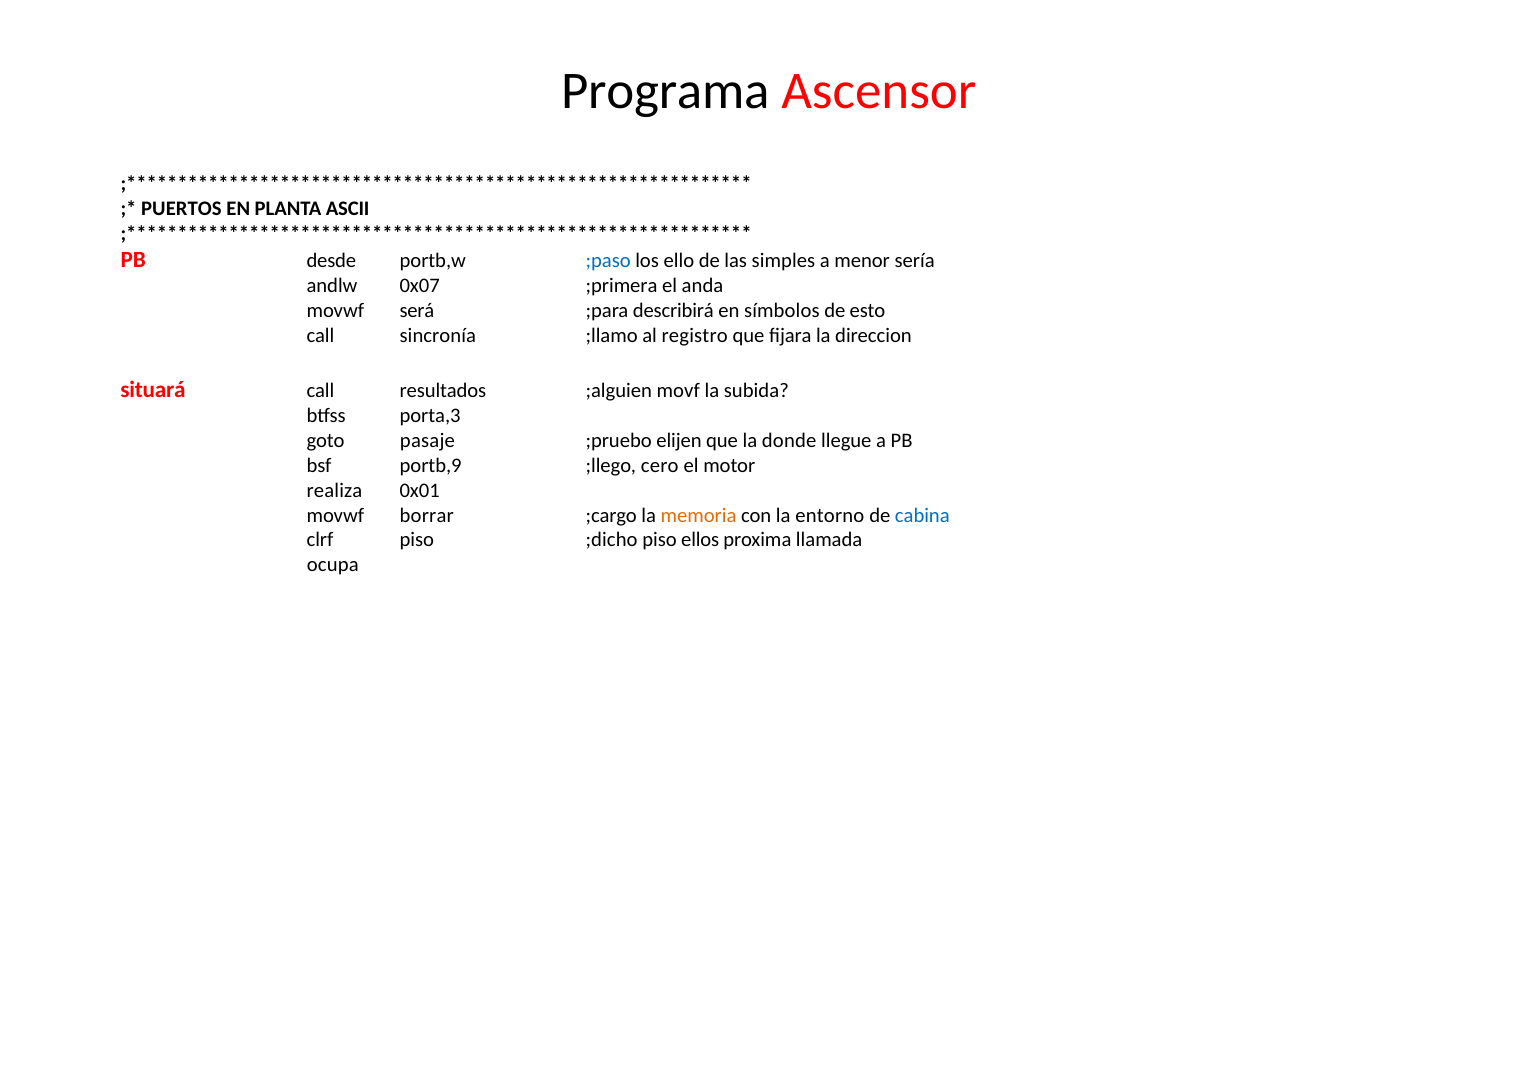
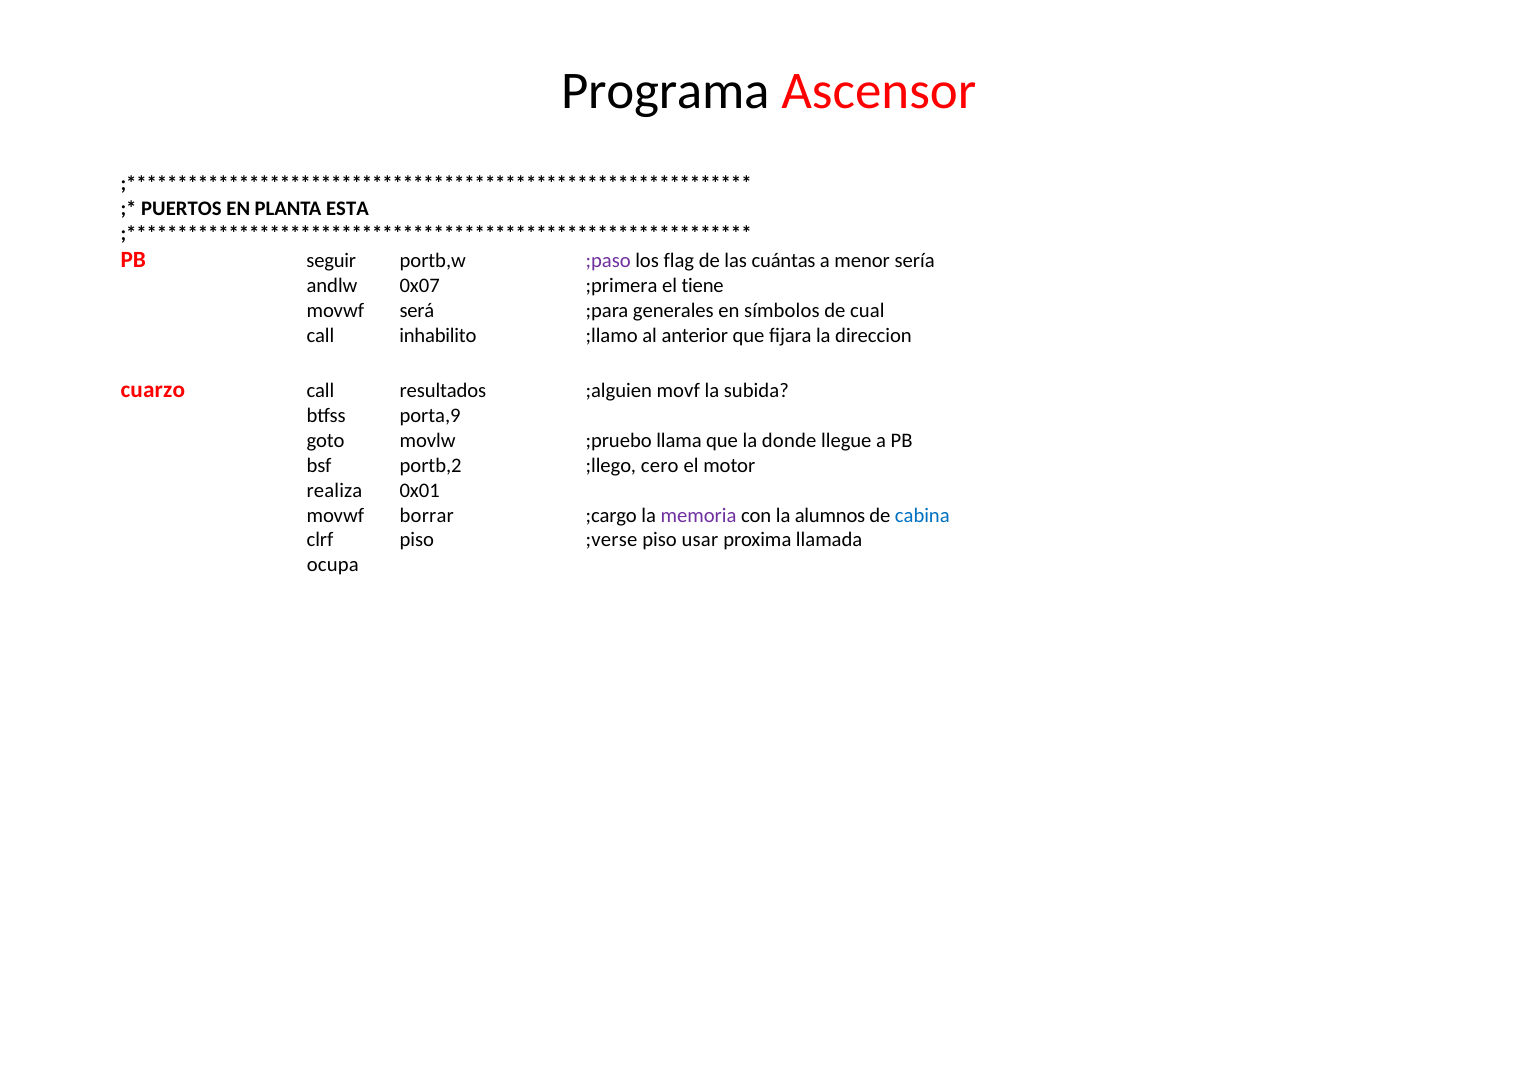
ASCII: ASCII -> ESTA (347, 209)
desde: desde -> seguir (331, 261)
;paso colour: blue -> purple (608, 261)
ello: ello -> flag (679, 261)
simples: simples -> cuántas (784, 261)
anda: anda -> tiene (703, 286)
describirá: describirá -> generales (673, 311)
esto: esto -> cual (867, 311)
sincronía: sincronía -> inhabilito (438, 336)
registro: registro -> anterior (695, 336)
situará: situará -> cuarzo (153, 390)
porta,3: porta,3 -> porta,9 (430, 416)
pasaje: pasaje -> movlw (428, 441)
elijen: elijen -> llama (679, 441)
portb,9: portb,9 -> portb,2 (431, 466)
memoria colour: orange -> purple (699, 516)
entorno: entorno -> alumnos (830, 516)
;dicho: ;dicho -> ;verse (612, 540)
ellos: ellos -> usar (700, 540)
